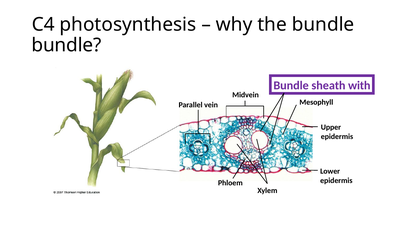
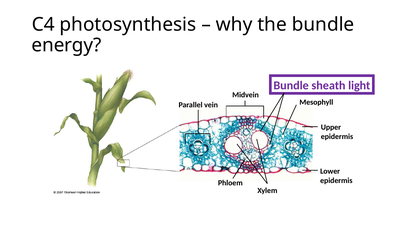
bundle: bundle -> energy (66, 45)
with: with -> light (359, 85)
